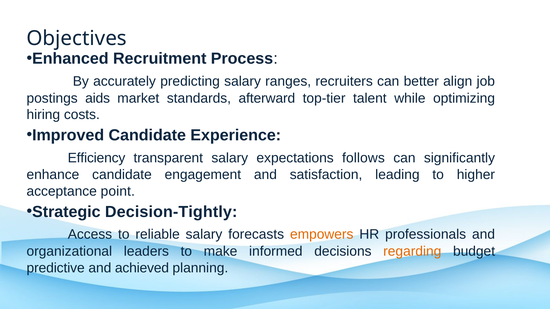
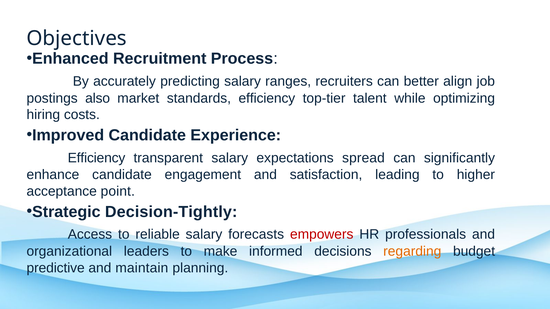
aids: aids -> also (98, 98)
standards afterward: afterward -> efficiency (267, 98)
follows: follows -> spread (363, 158)
empowers colour: orange -> red (322, 235)
achieved: achieved -> maintain (142, 268)
